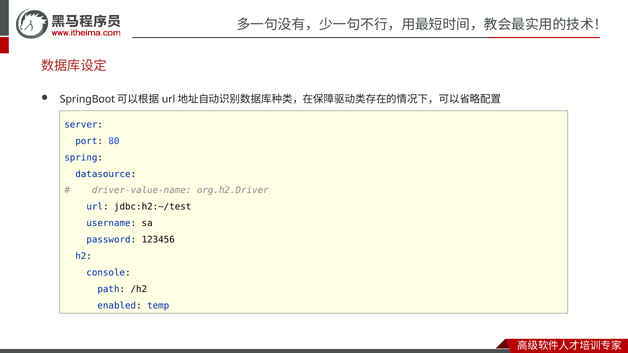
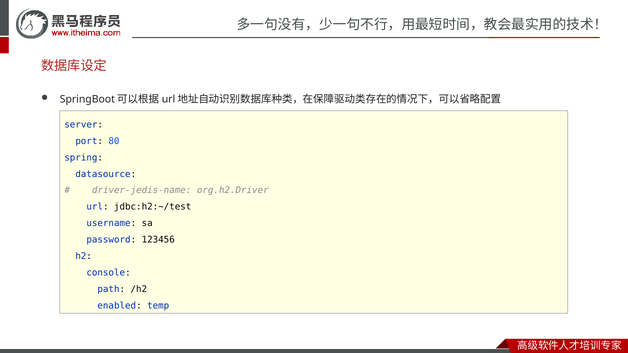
driver-value-name: driver-value-name -> driver-jedis-name (142, 191)
